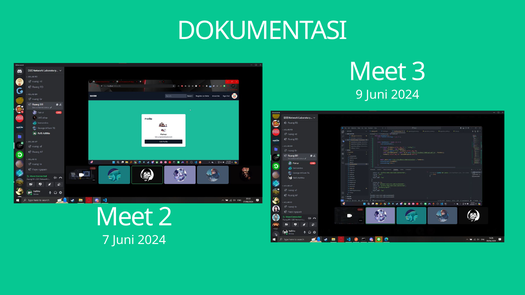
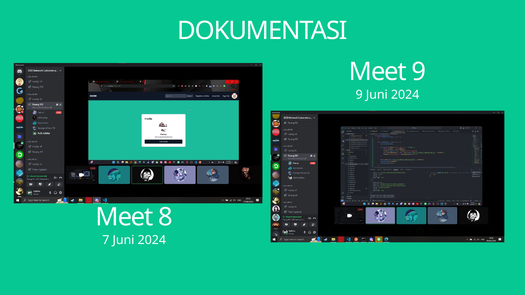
Meet 3: 3 -> 9 (419, 72)
2: 2 -> 8 (165, 217)
